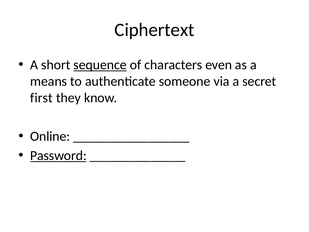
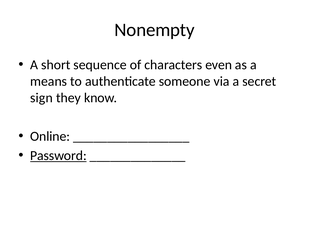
Ciphertext: Ciphertext -> Nonempty (155, 30)
sequence underline: present -> none (100, 65)
first: first -> sign (41, 98)
